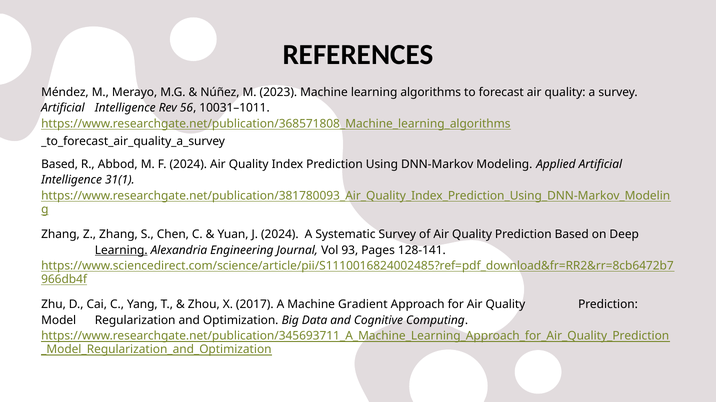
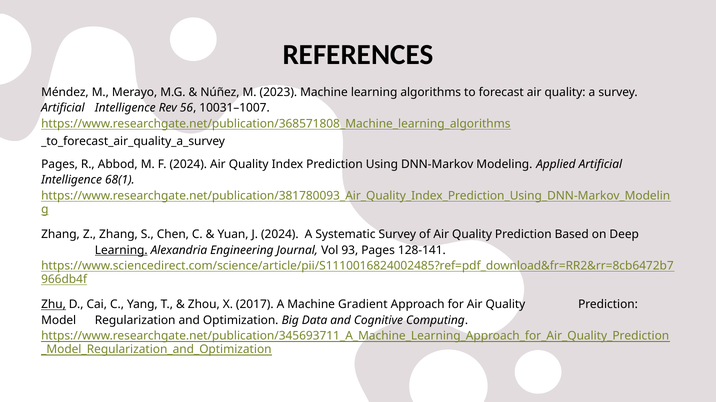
10031–1011: 10031–1011 -> 10031–1007 (235, 108)
Based: Based -> Pages (60, 165)
31(1: 31(1 -> 68(1 (120, 180)
Zhu underline: none -> present (54, 305)
